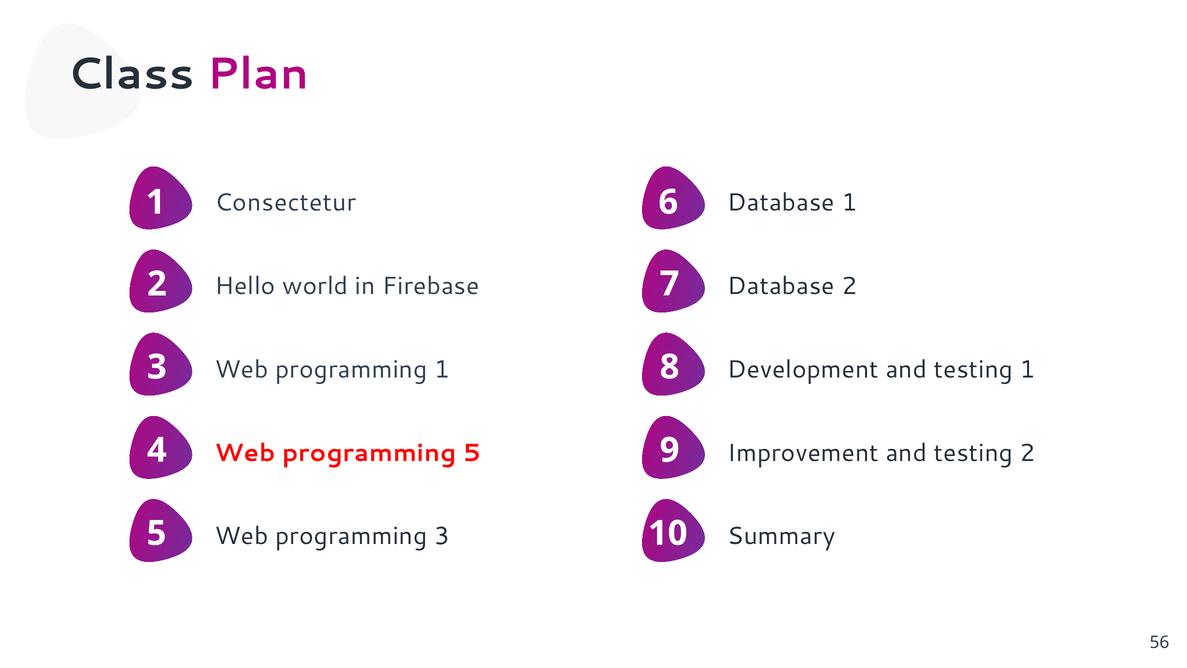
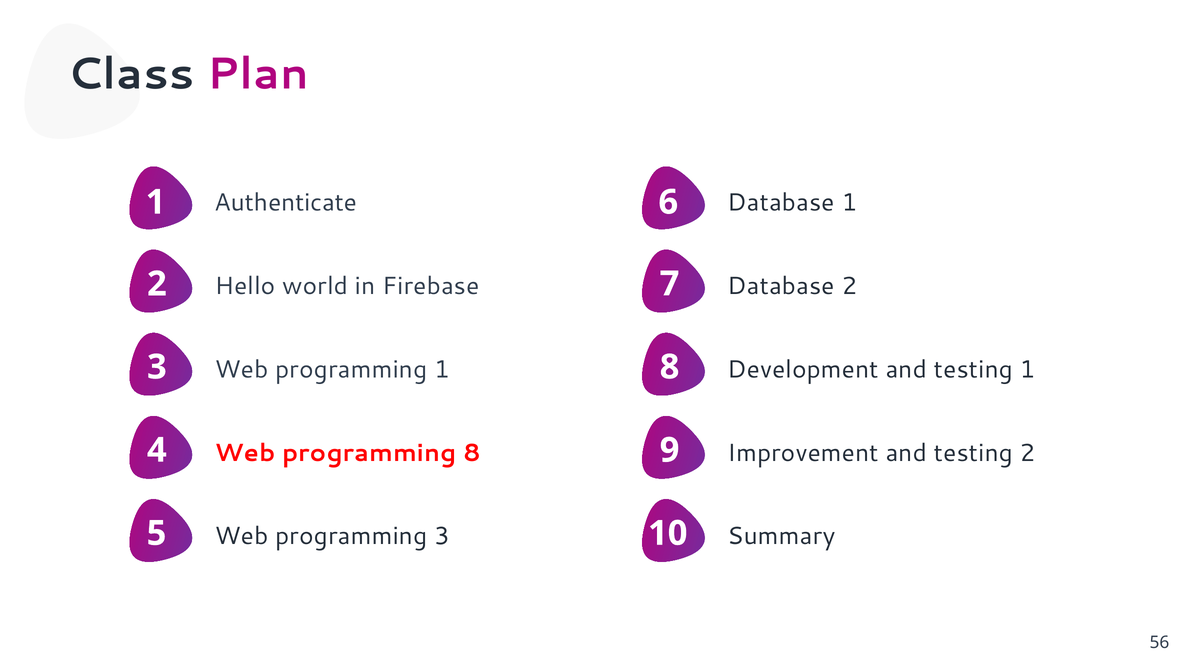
Consectetur: Consectetur -> Authenticate (286, 203)
programming 5: 5 -> 8 (472, 453)
